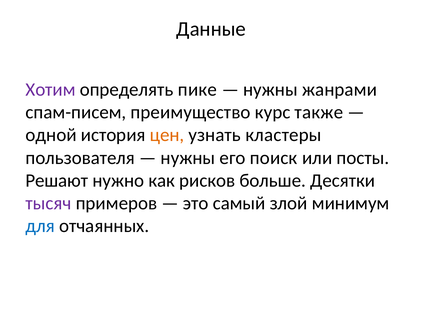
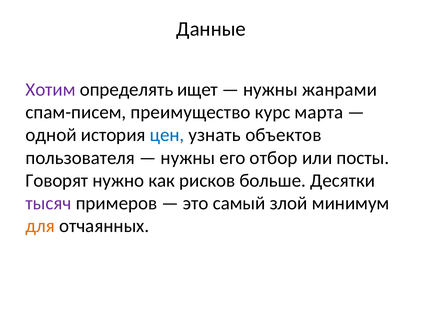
пике: пике -> ищет (198, 90)
также: также -> марта (319, 112)
цен colour: orange -> blue (167, 135)
кластеры: кластеры -> объектов (283, 135)
поиск: поиск -> отбор (274, 158)
Решают: Решают -> Говорят (57, 181)
для colour: blue -> orange (40, 226)
